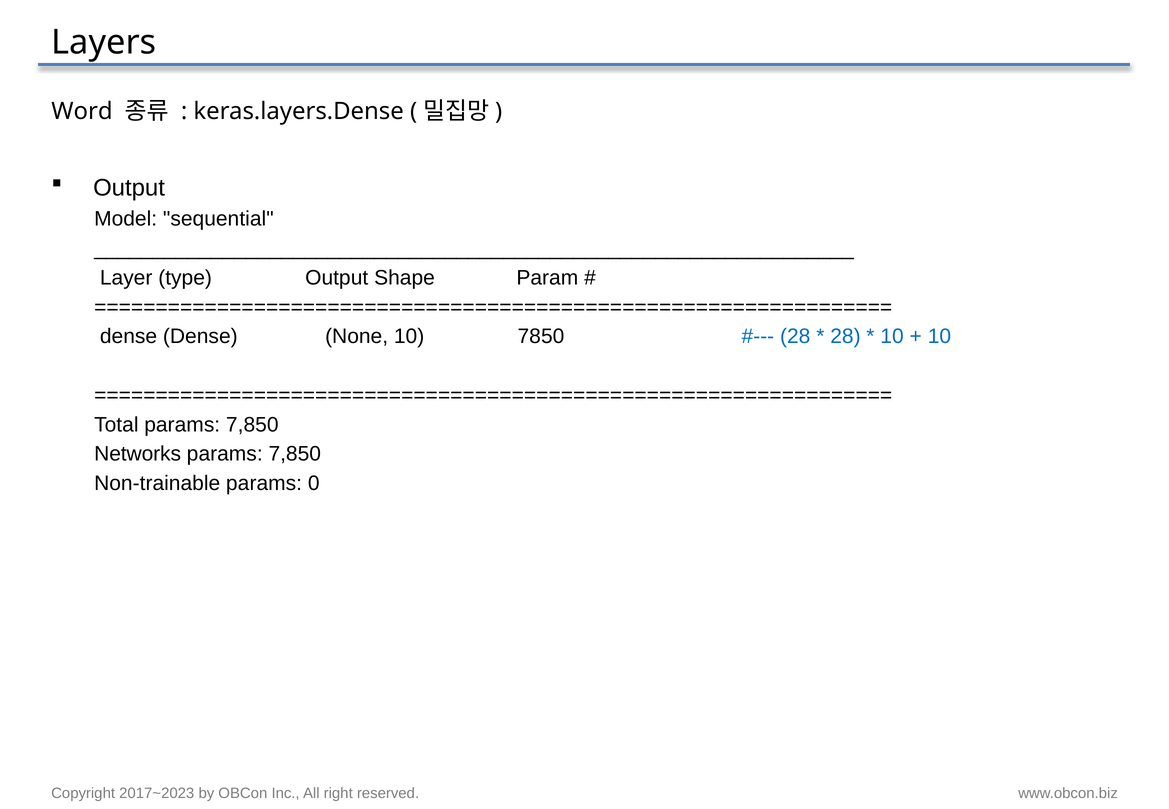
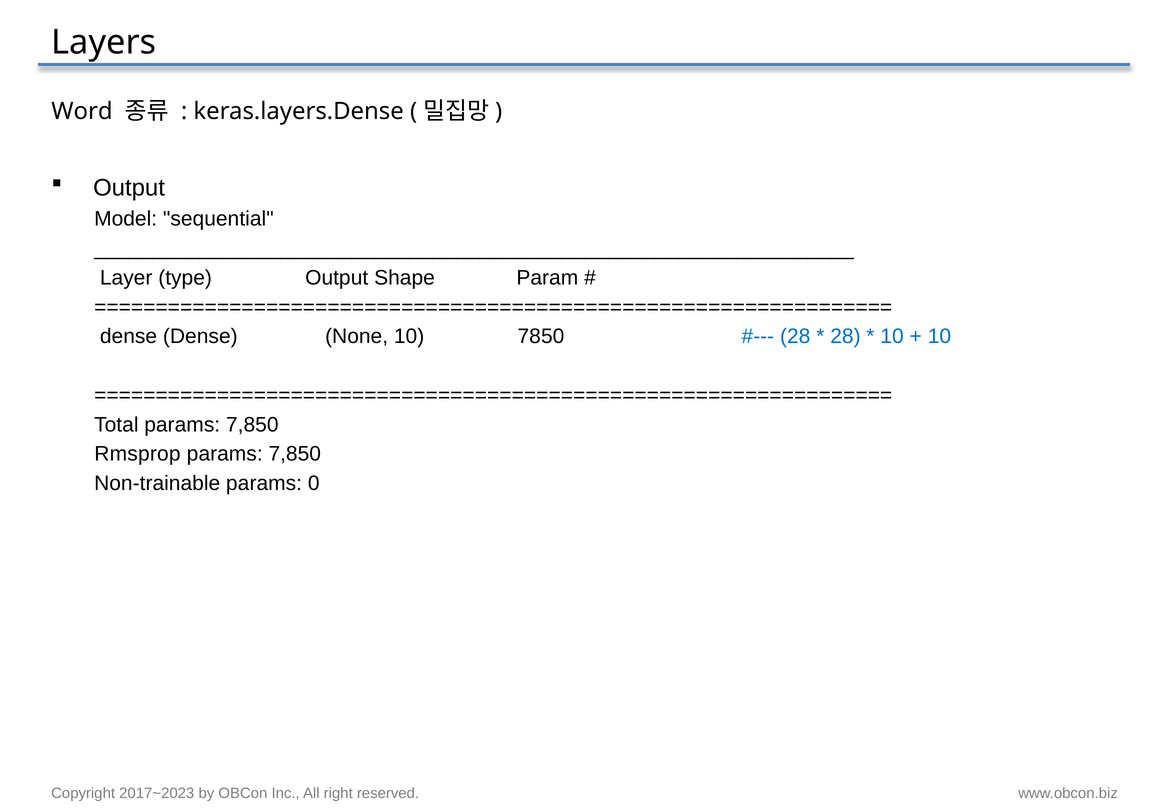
Networks: Networks -> Rmsprop (137, 454)
